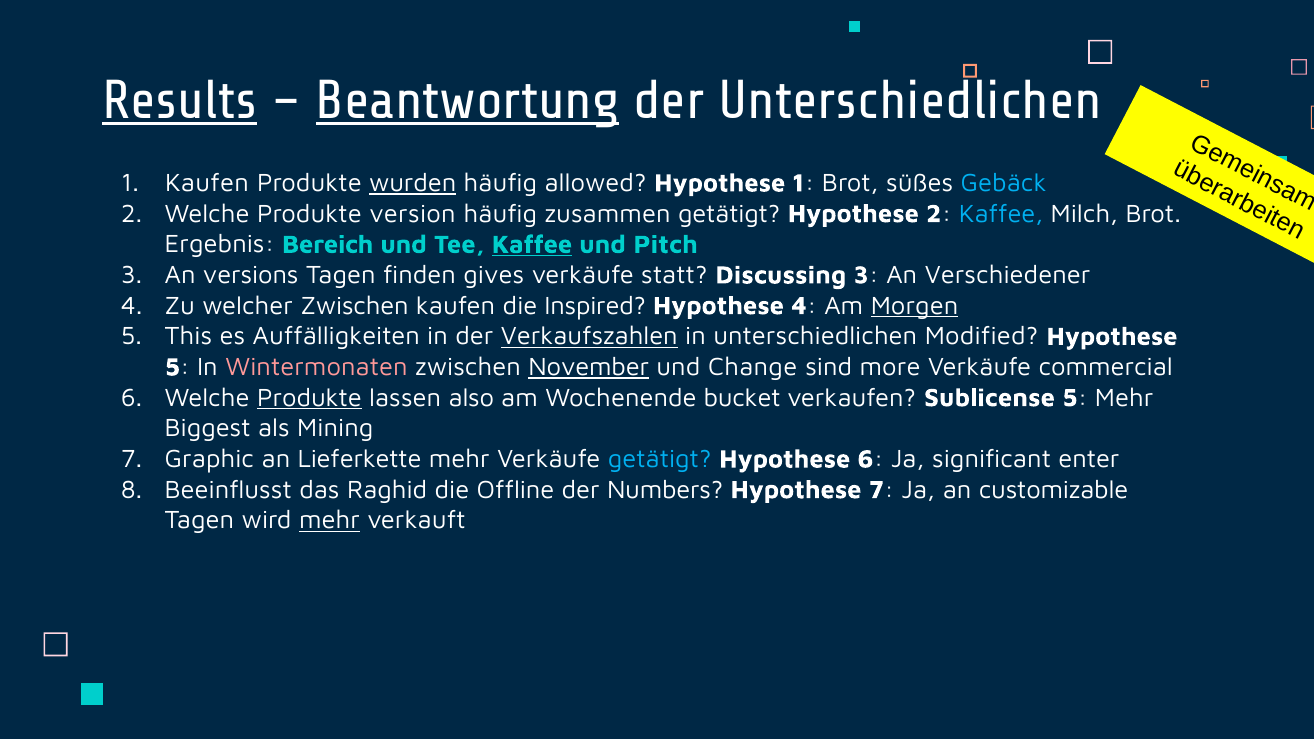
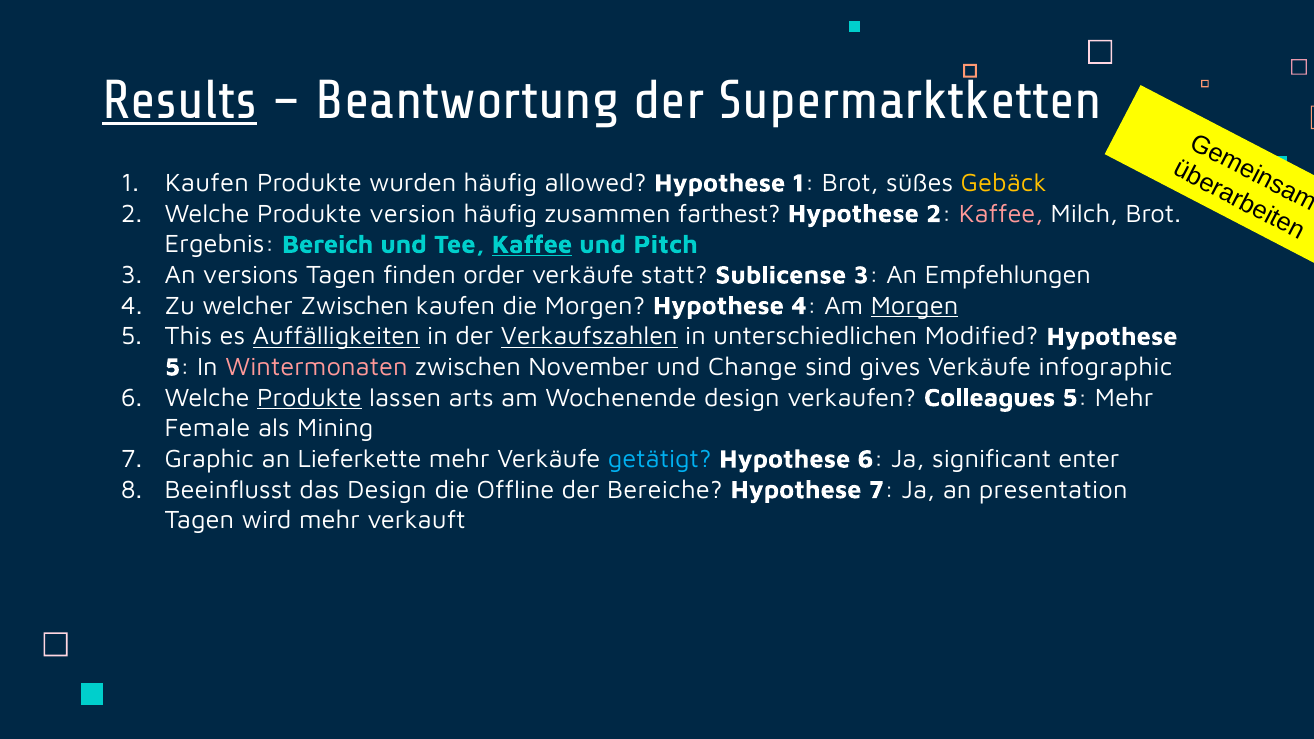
Beantwortung underline: present -> none (467, 100)
der Unterschiedlichen: Unterschiedlichen -> Supermarktketten (910, 100)
wurden underline: present -> none (413, 183)
Gebäck colour: light blue -> yellow (1004, 183)
zusammen getätigt: getätigt -> farthest (729, 214)
Kaffee colour: light blue -> pink (1001, 214)
gives: gives -> order (494, 275)
Discussing: Discussing -> Sublicense (781, 275)
Verschiedener: Verschiedener -> Empfehlungen (1008, 275)
die Inspired: Inspired -> Morgen (595, 306)
Auffälligkeiten underline: none -> present (336, 336)
November underline: present -> none (589, 367)
more: more -> gives (890, 367)
commercial: commercial -> infographic (1106, 367)
also: also -> arts (471, 398)
Wochenende bucket: bucket -> design (742, 398)
Sublicense: Sublicense -> Colleagues (990, 398)
Biggest: Biggest -> Female (208, 428)
das Raghid: Raghid -> Design (387, 490)
Numbers: Numbers -> Bereiche (665, 490)
customizable: customizable -> presentation (1053, 490)
mehr underline: present -> none (329, 521)
